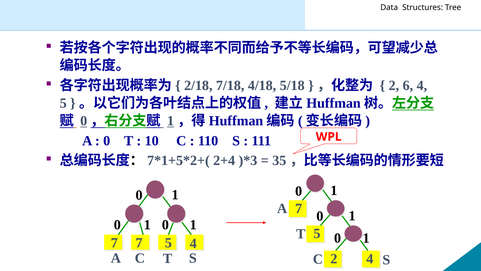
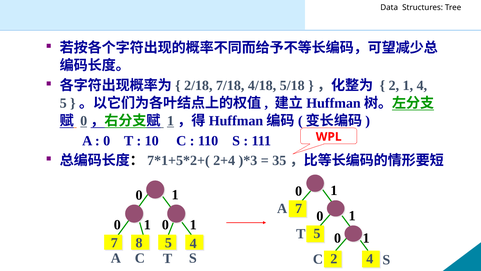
2 6: 6 -> 1 (408, 85)
7 7: 7 -> 8 (139, 243)
